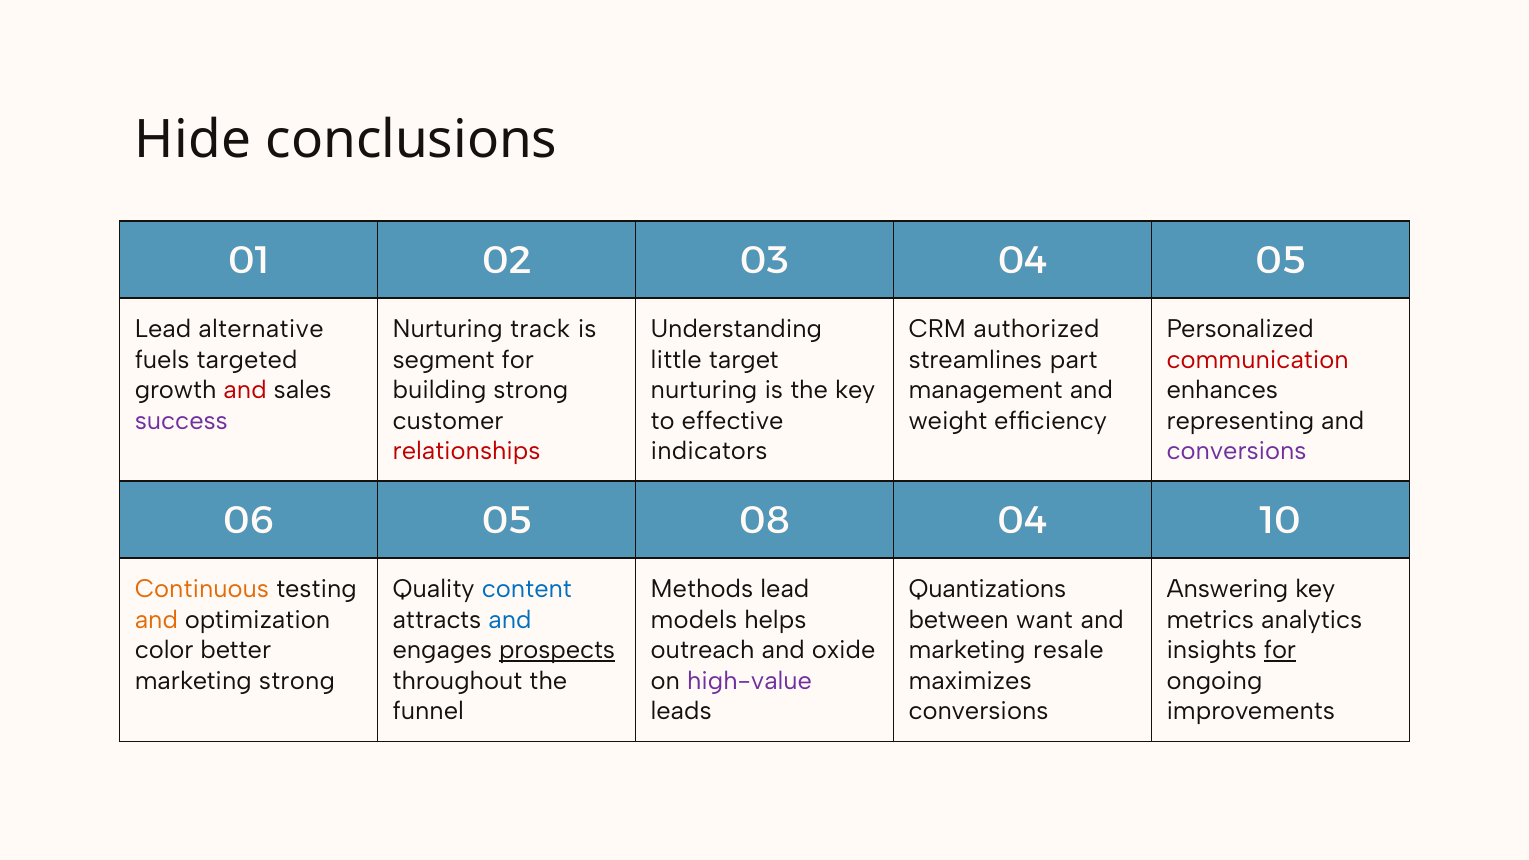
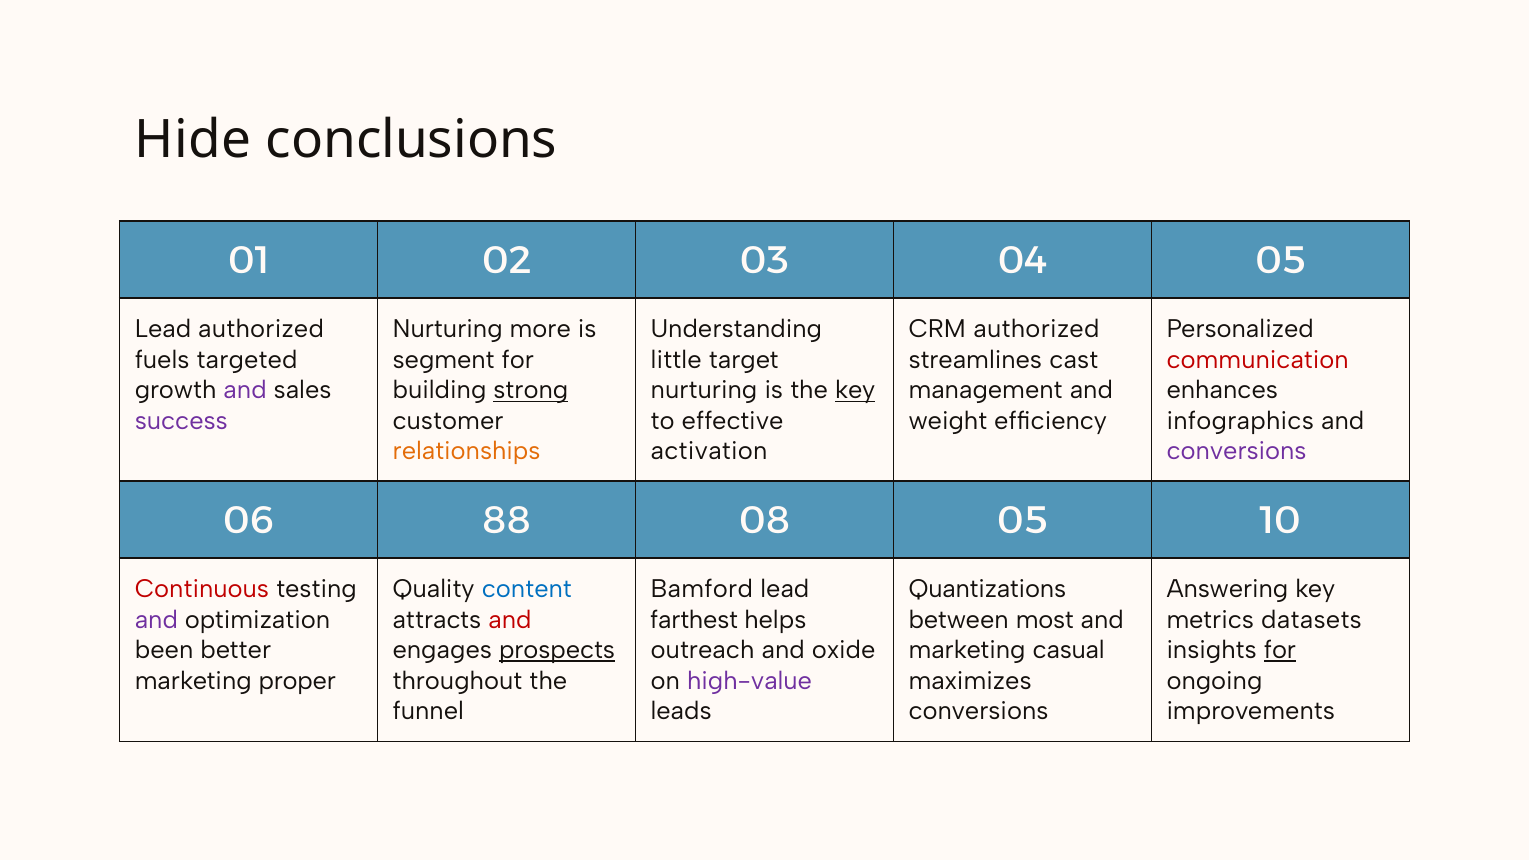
Lead alternative: alternative -> authorized (261, 329)
track: track -> more (540, 329)
part: part -> cast (1074, 360)
and colour: red -> purple (245, 390)
strong underline: none -> present (531, 390)
key underline: none -> present (855, 390)
representing: representing -> infographics (1240, 421)
relationships colour: red -> orange (467, 452)
indicators: indicators -> activation (709, 452)
06 05: 05 -> 88 (506, 521)
08 04: 04 -> 05 (1022, 521)
Continuous colour: orange -> red (202, 589)
Methods: Methods -> Bamford (702, 589)
and colour: orange -> purple (156, 620)
and colour: blue -> red (510, 620)
models: models -> farthest (694, 620)
want: want -> most (1045, 620)
analytics: analytics -> datasets (1312, 620)
color: color -> been (164, 650)
resale: resale -> casual (1069, 650)
marketing strong: strong -> proper (297, 681)
